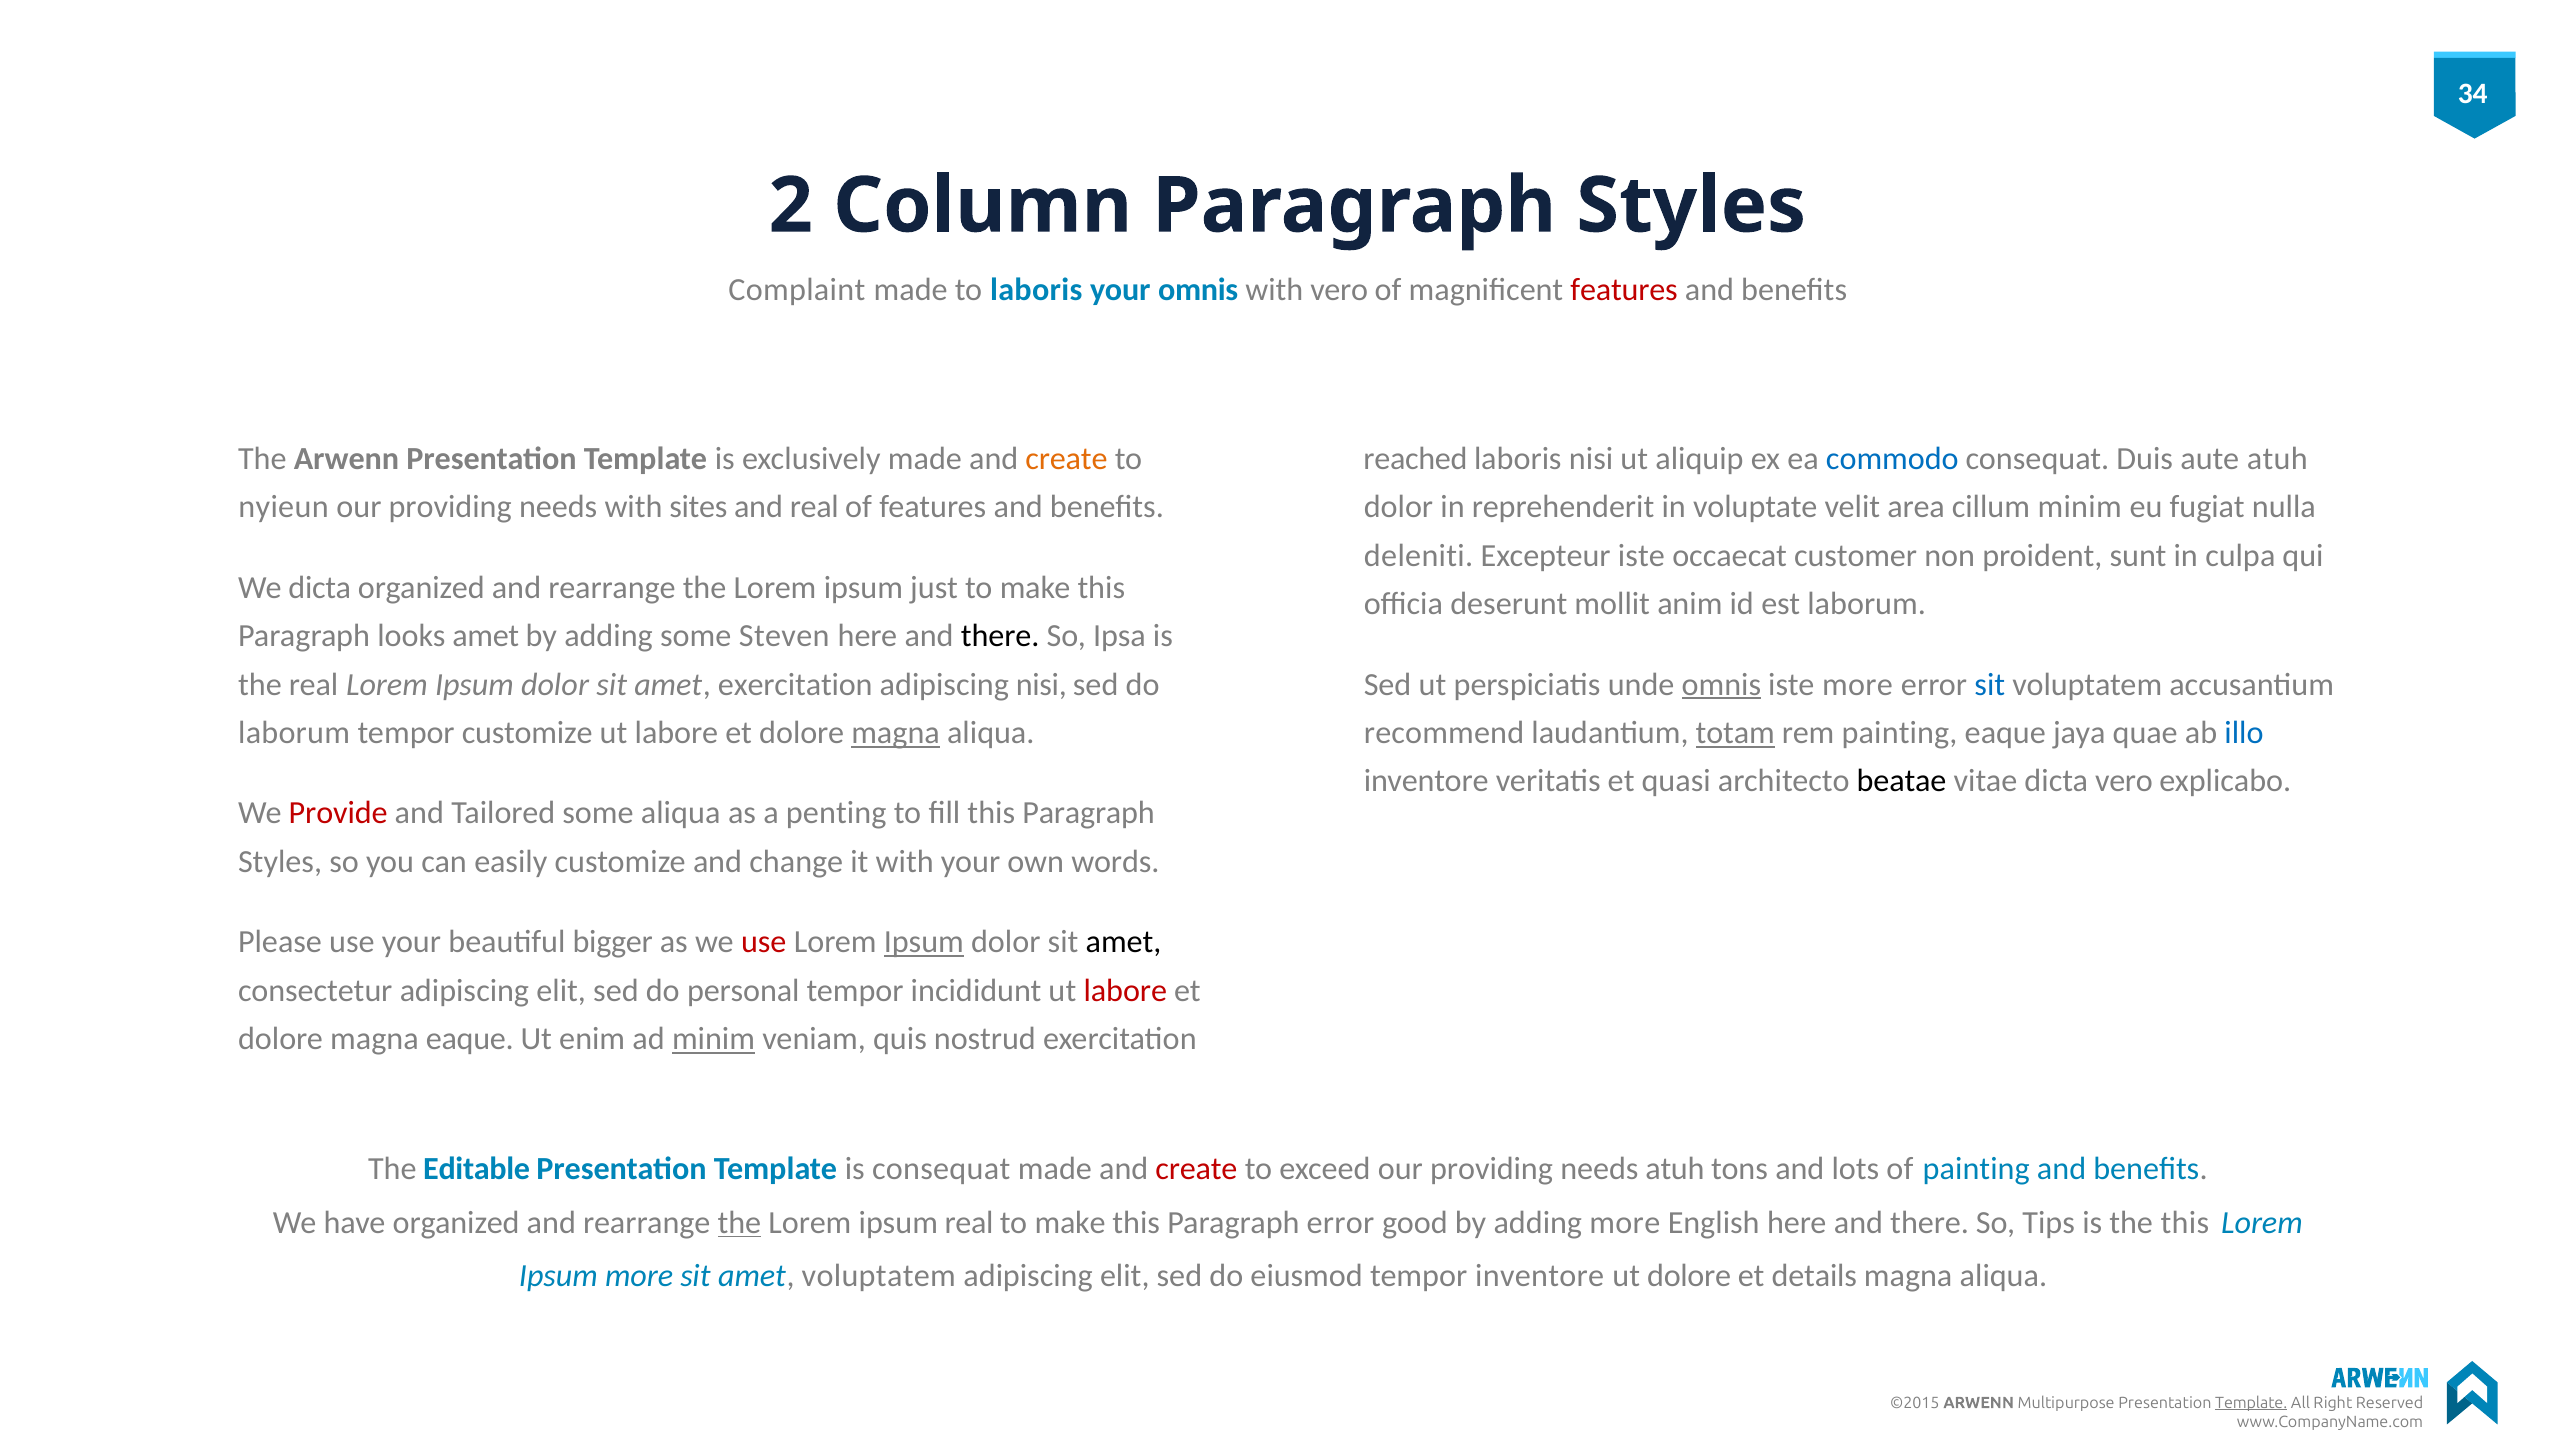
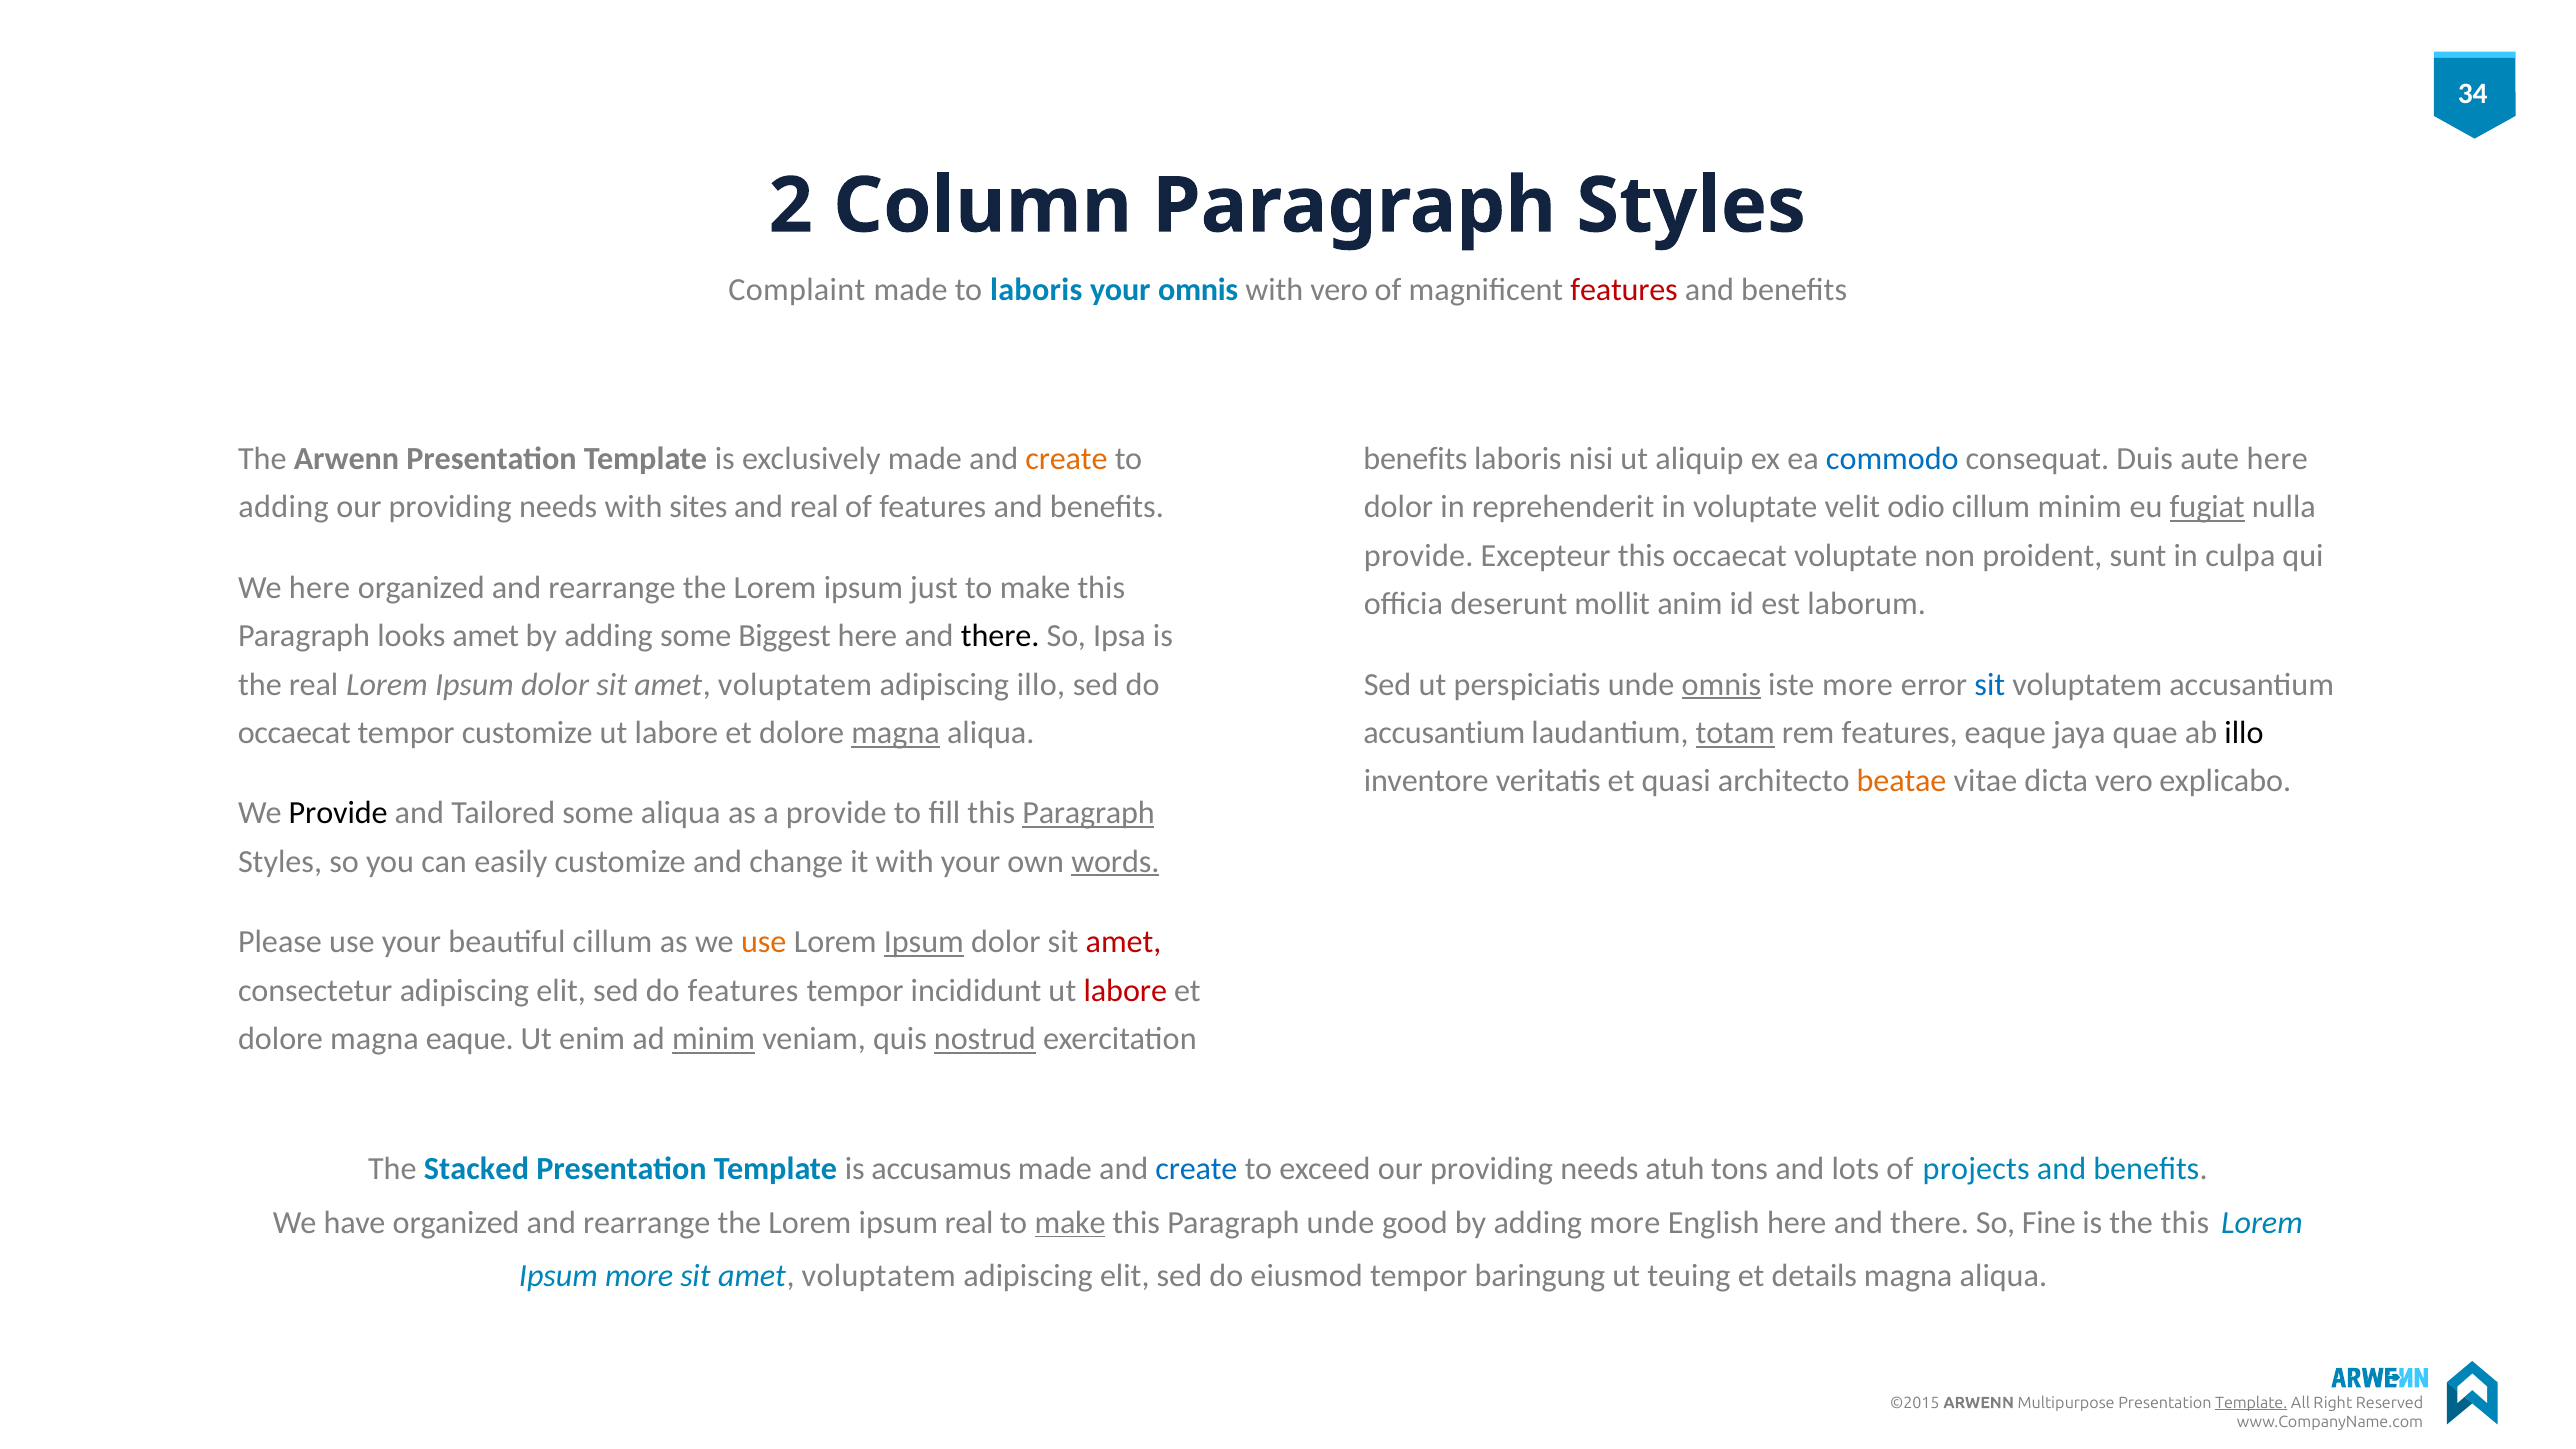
reached: reached -> benefits (1415, 459)
aute atuh: atuh -> here (2277, 459)
nyieun: nyieun -> adding (284, 507)
area: area -> odio (1916, 507)
fugiat underline: none -> present (2207, 507)
deleniti: deleniti -> provide (1419, 556)
Excepteur iste: iste -> this (1642, 556)
occaecat customer: customer -> voluptate (1856, 556)
We dicta: dicta -> here (319, 588)
Steven: Steven -> Biggest (785, 636)
dolor sit amet exercitation: exercitation -> voluptatem (795, 684)
adipiscing nisi: nisi -> illo (1041, 684)
laborum: laborum -> occaecat (294, 733)
recommend: recommend -> accusantium (1444, 733)
rem painting: painting -> features (1900, 733)
illo colour: blue -> black (2244, 733)
beatae colour: black -> orange (1902, 781)
Provide colour: red -> black (338, 813)
a penting: penting -> provide (836, 813)
Paragraph underline: none -> present (1089, 813)
words underline: none -> present (1115, 862)
beautiful bigger: bigger -> cillum (612, 942)
use colour: red -> orange (764, 942)
amet colour: black -> red (1124, 942)
do personal: personal -> features (743, 990)
nostrud underline: none -> present (985, 1039)
Editable: Editable -> Stacked (476, 1169)
is consequat: consequat -> accusamus (941, 1169)
create colour: red -> blue (1196, 1169)
of painting: painting -> projects (1976, 1169)
the underline: present -> none (739, 1223)
make underline: none -> present (1070, 1223)
Paragraph error: error -> unde (1341, 1223)
Tips: Tips -> Fine (2049, 1223)
tempor inventore: inventore -> baringung (1540, 1276)
ut dolore: dolore -> teuing (1689, 1276)
